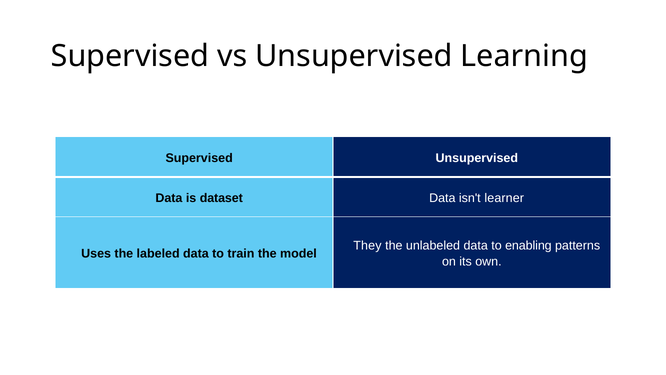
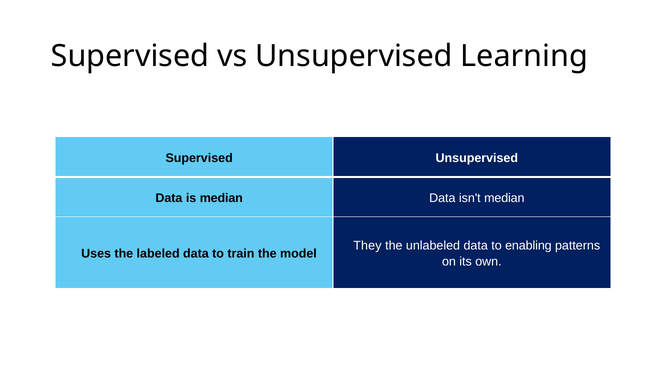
is dataset: dataset -> median (221, 198)
isn't learner: learner -> median (504, 198)
